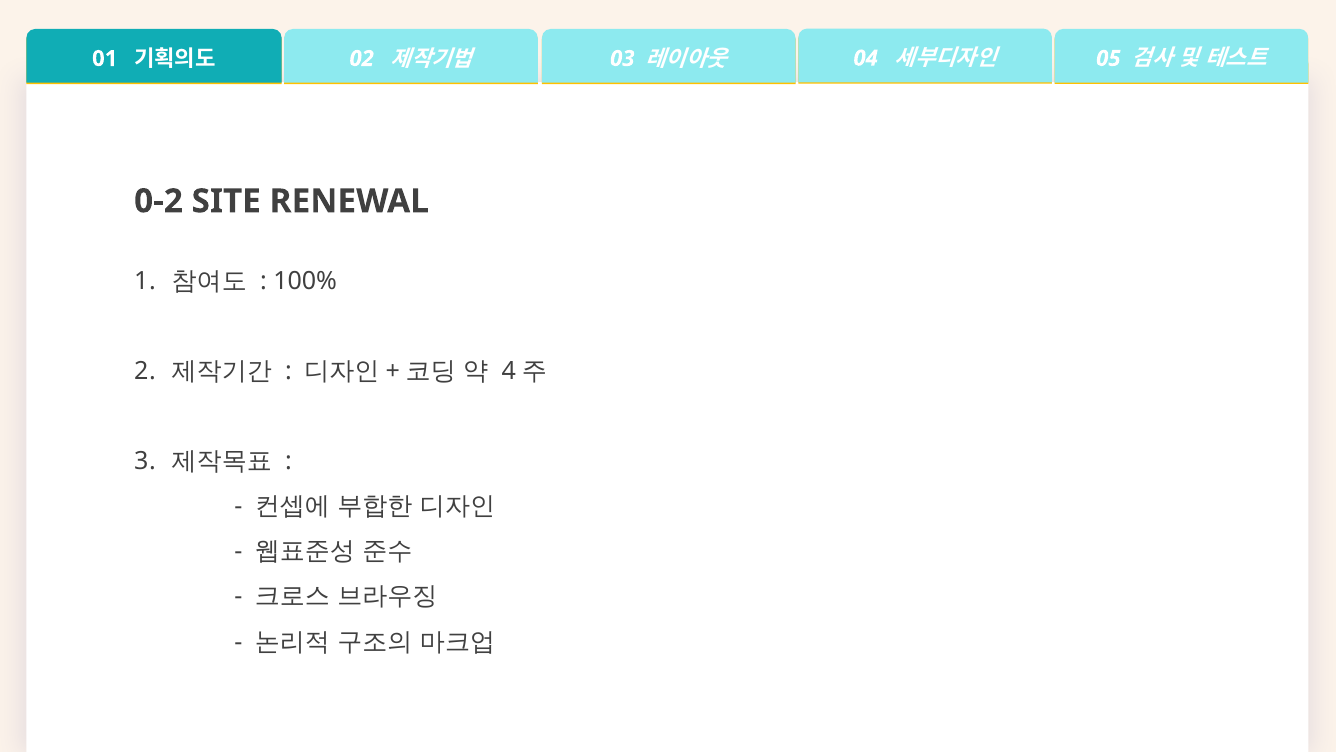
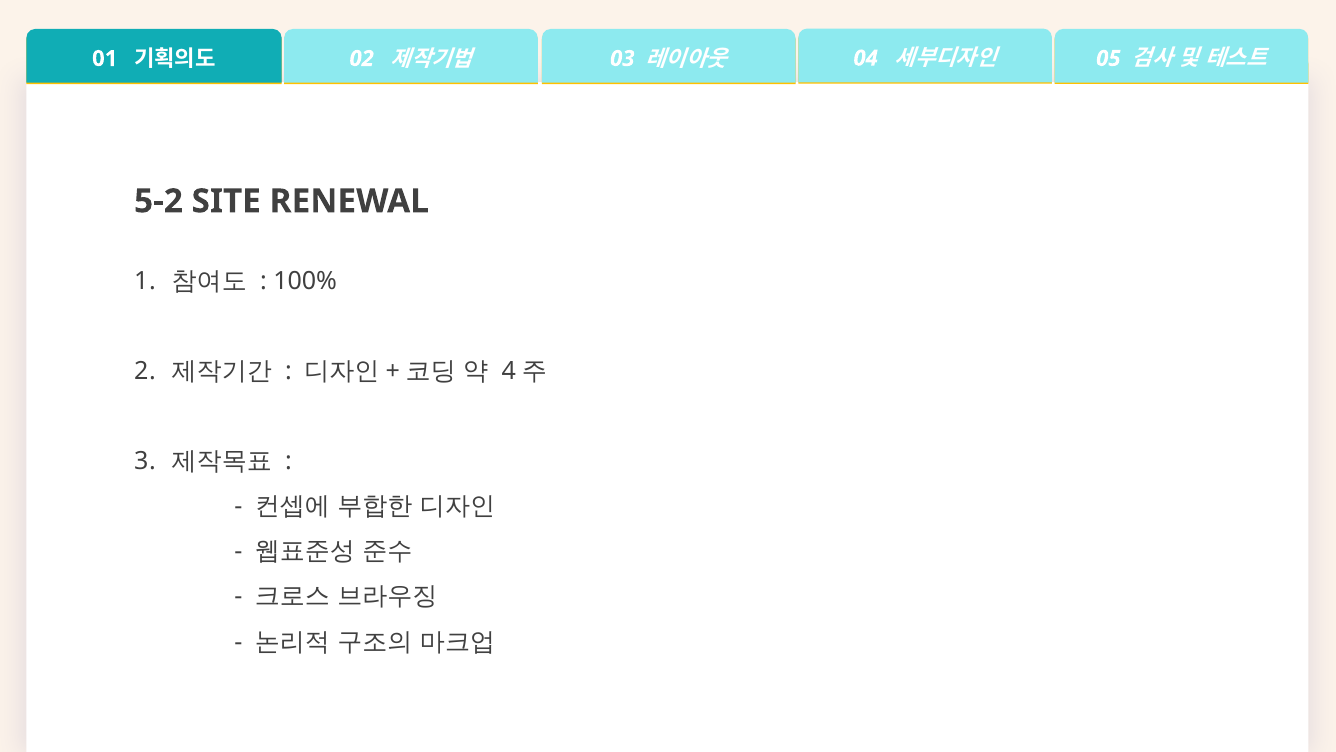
0-2: 0-2 -> 5-2 (159, 201)
